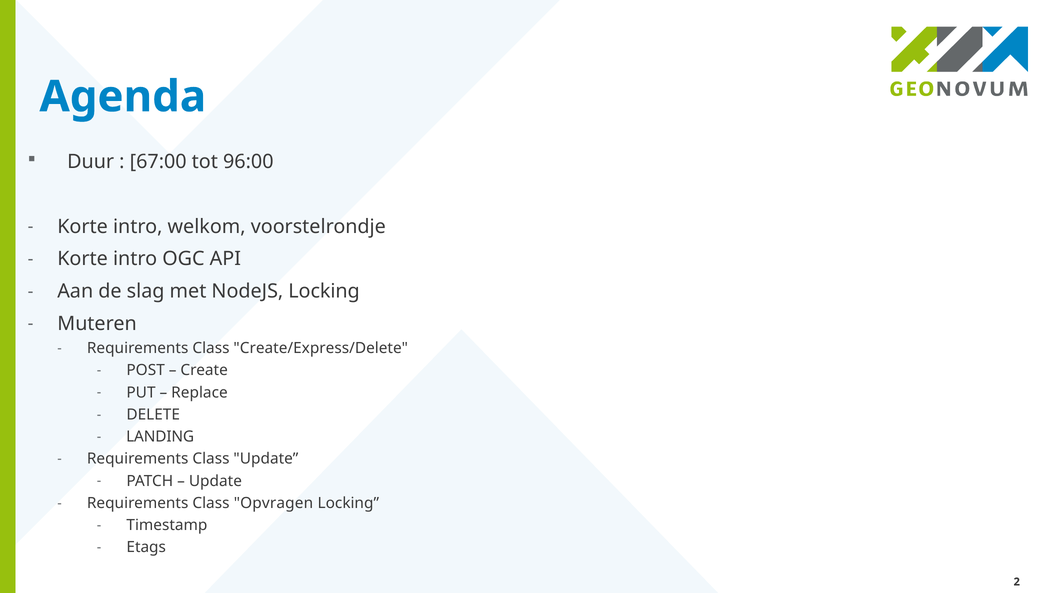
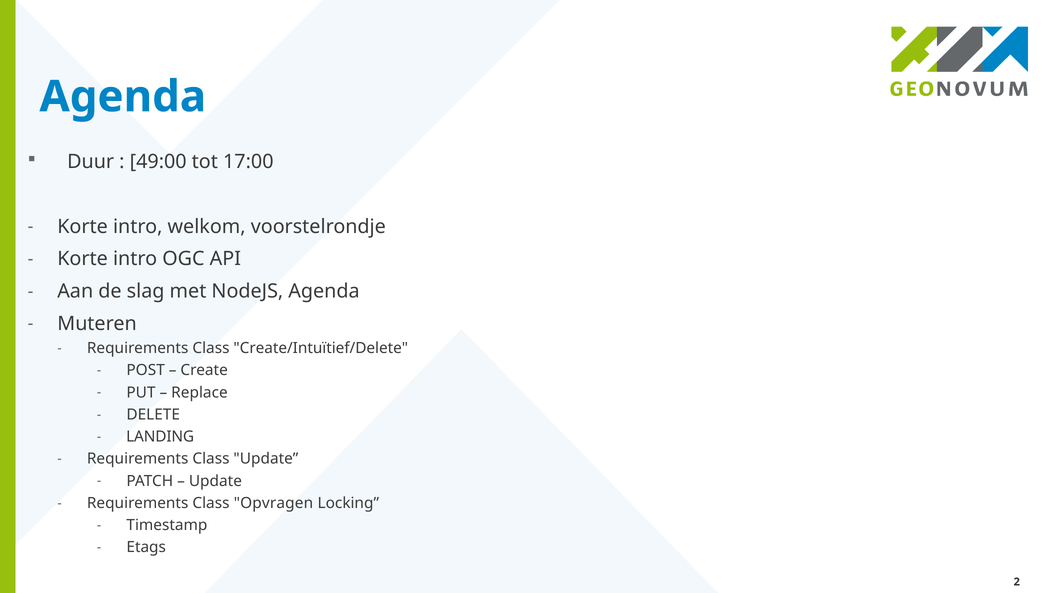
67:00: 67:00 -> 49:00 (158, 162)
96:00: 96:00 -> 17:00 (248, 162)
NodeJS Locking: Locking -> Agenda (324, 291)
Create/Express/Delete: Create/Express/Delete -> Create/Intuïtief/Delete (321, 348)
